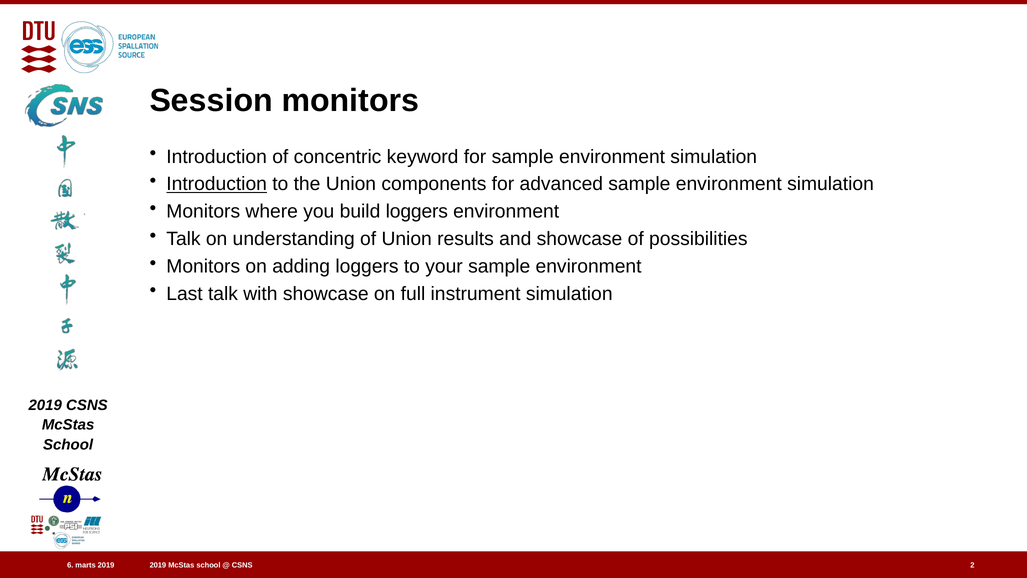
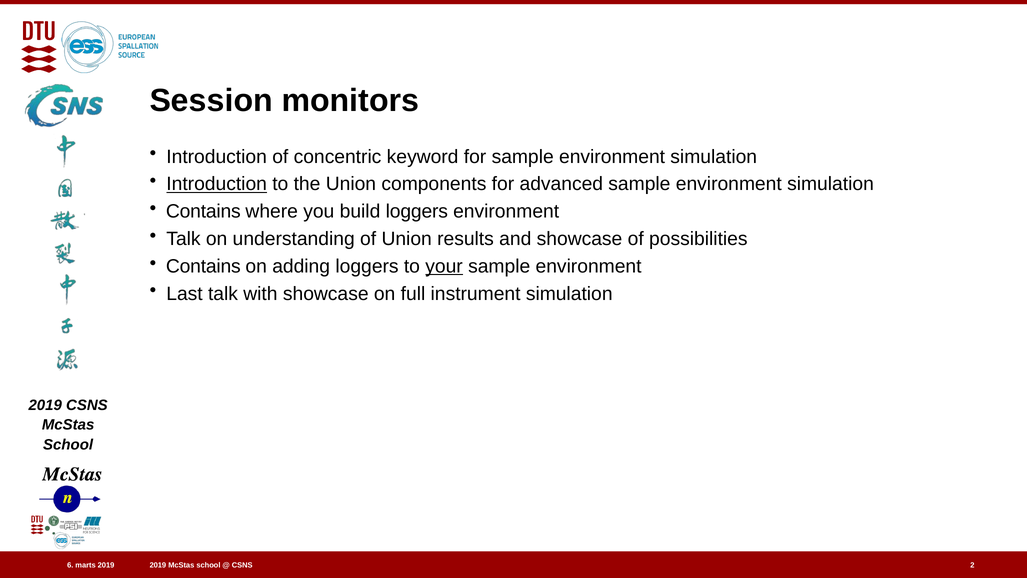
Monitors: Monitors -> Contains (203, 212)
Monitors: Monitors -> Contains (203, 266)
your underline: none -> present (444, 266)
